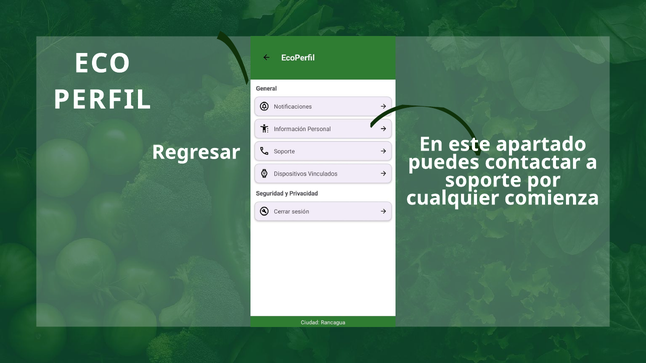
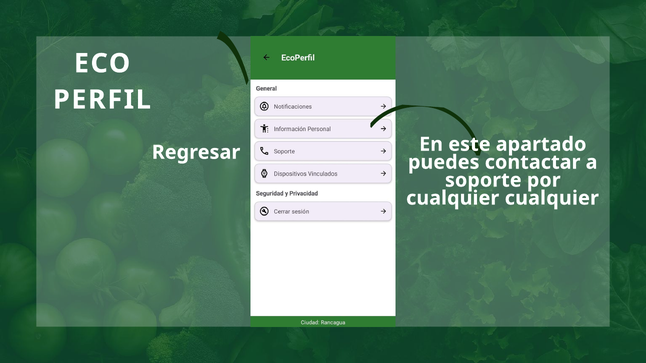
cualquier comienza: comienza -> cualquier (552, 198)
